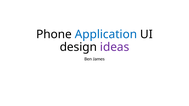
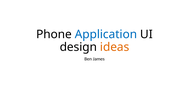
ideas colour: purple -> orange (115, 47)
